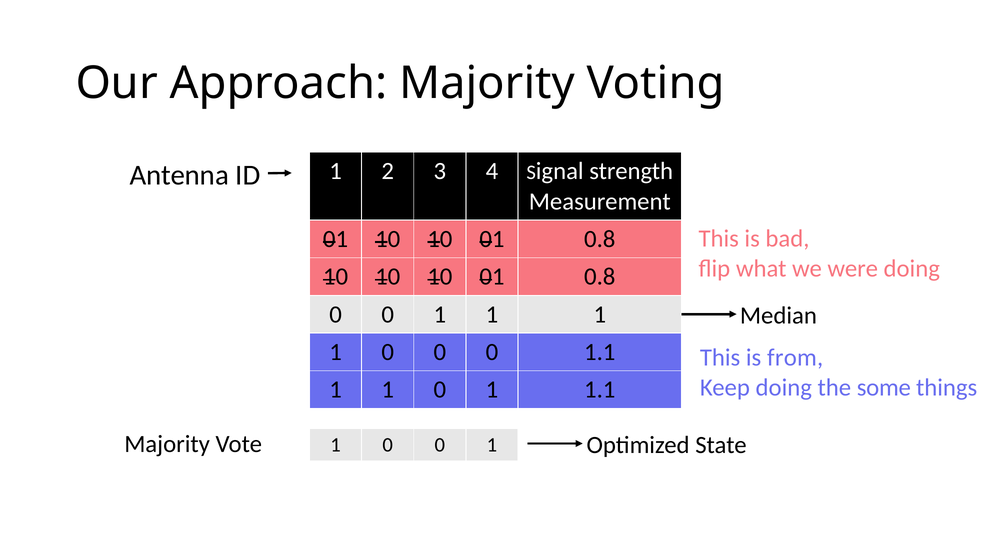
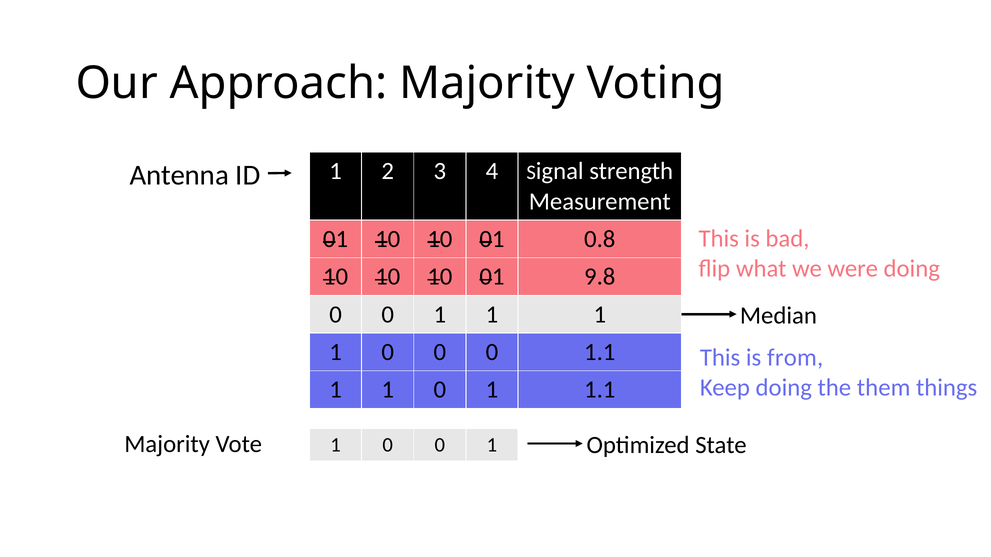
0.8: 0.8 -> 9.8 (600, 277)
some: some -> them (884, 388)
